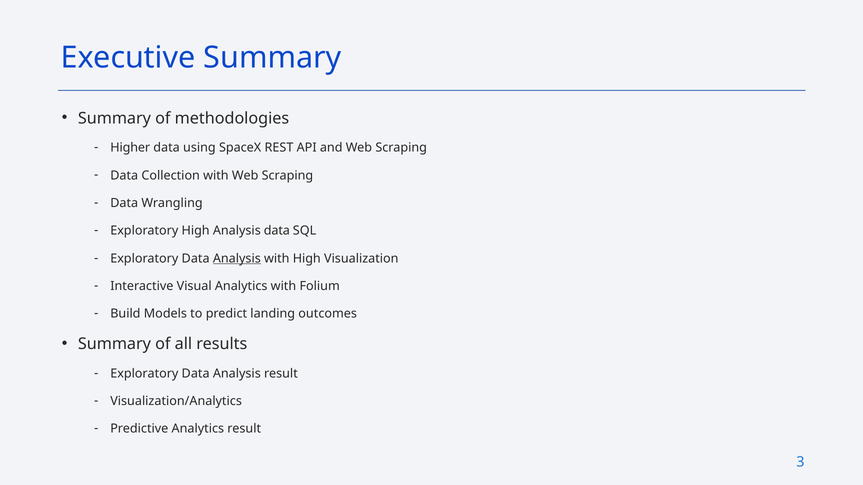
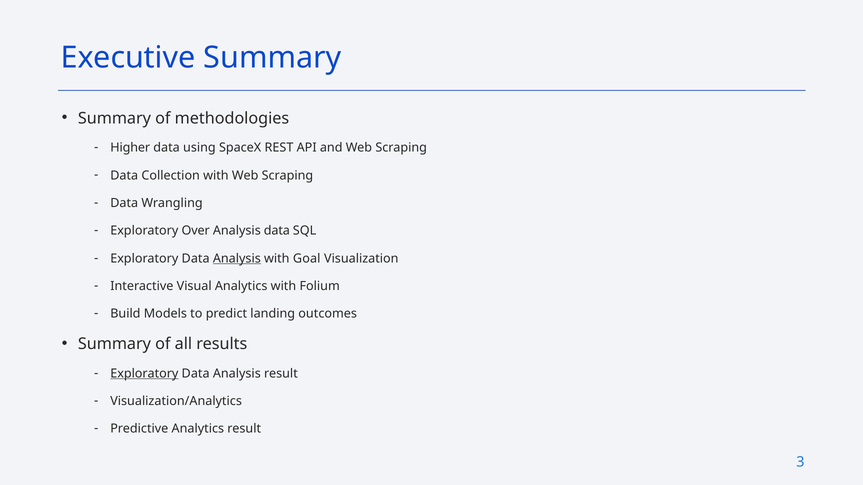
Exploratory High: High -> Over (196, 231)
with High: High -> Goal (307, 259)
Exploratory underline: none -> present (144, 374)
